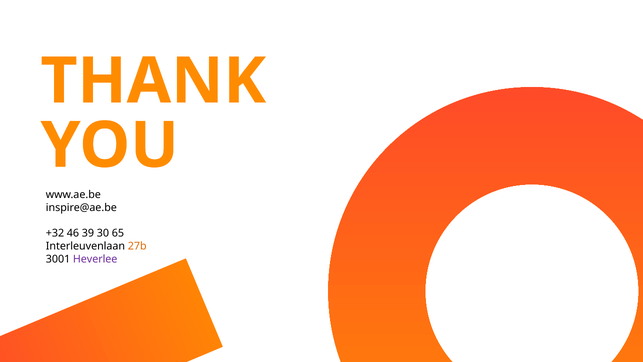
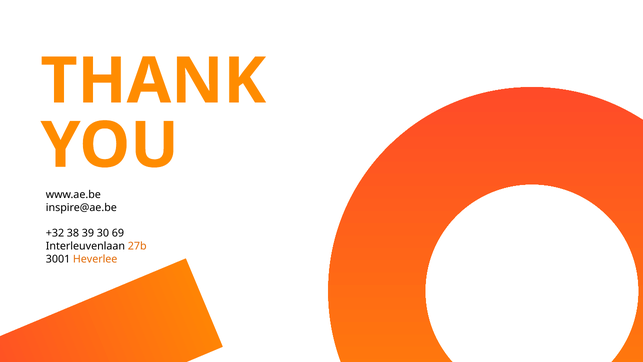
46: 46 -> 38 (73, 233)
65: 65 -> 69 (118, 233)
Heverlee colour: purple -> orange (95, 259)
